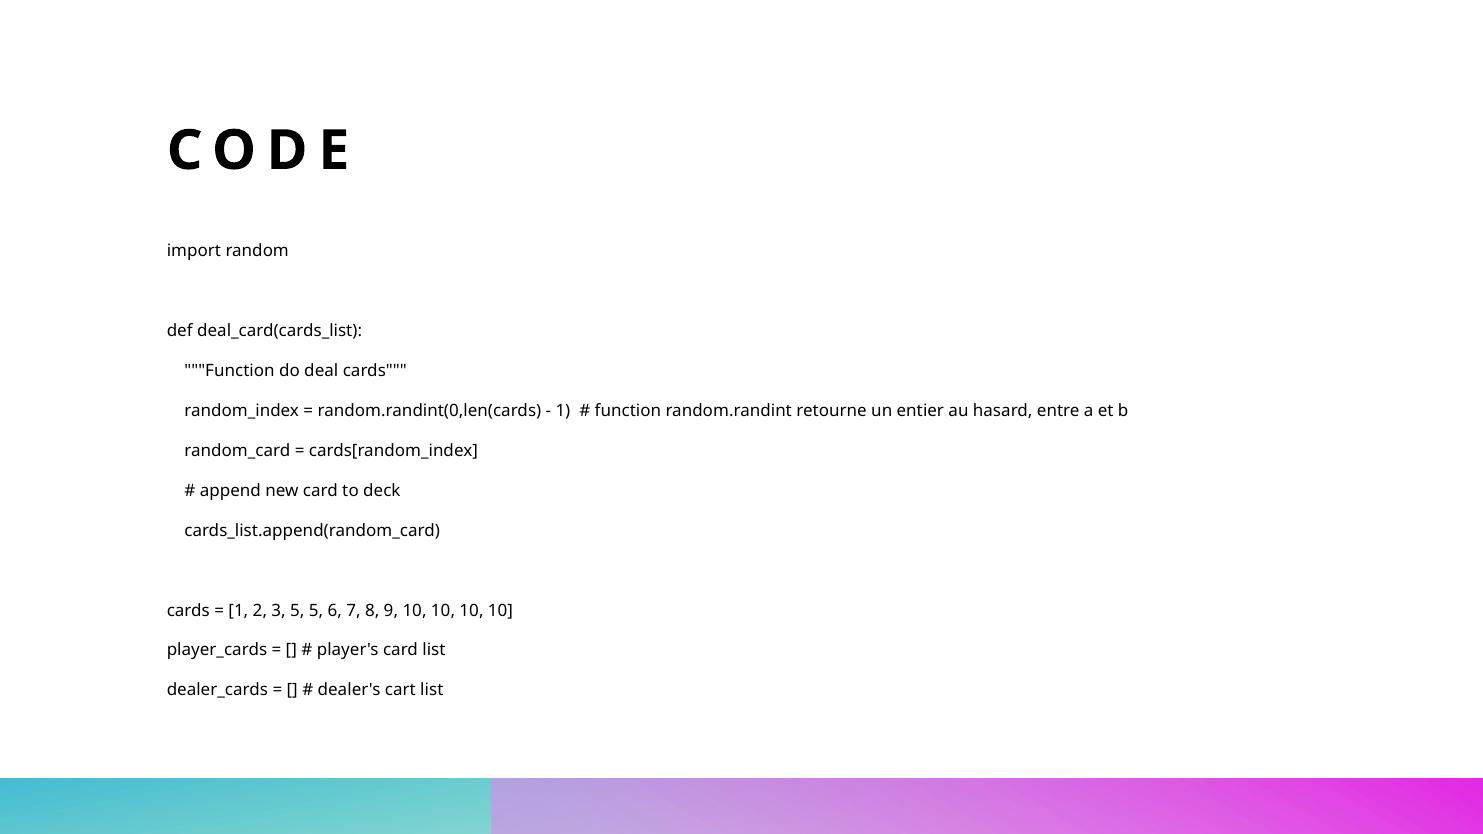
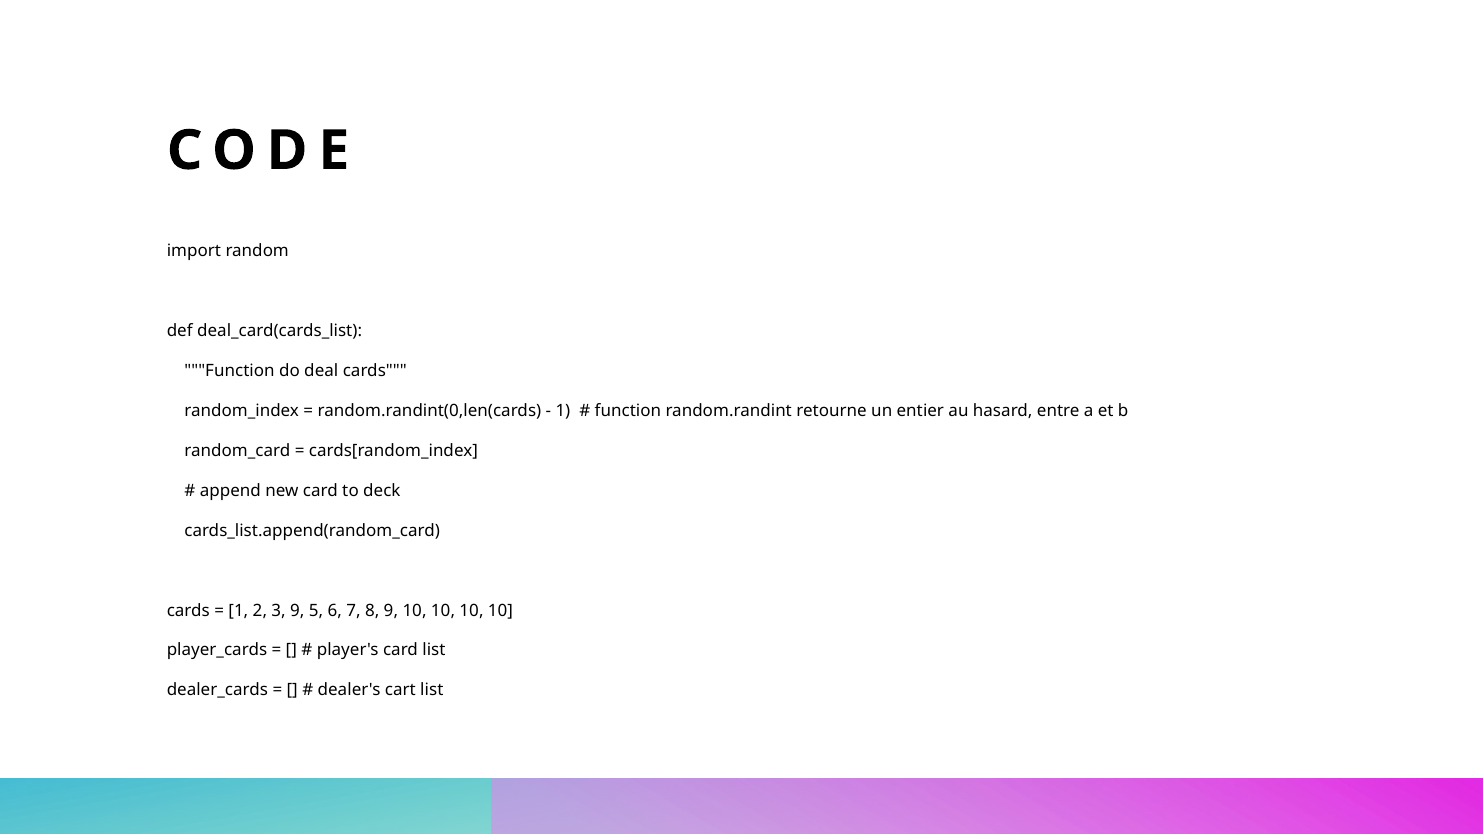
3 5: 5 -> 9 (297, 611)
